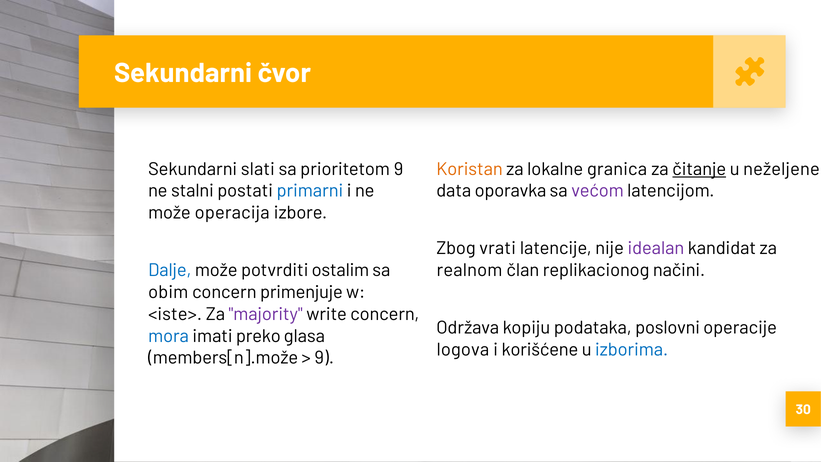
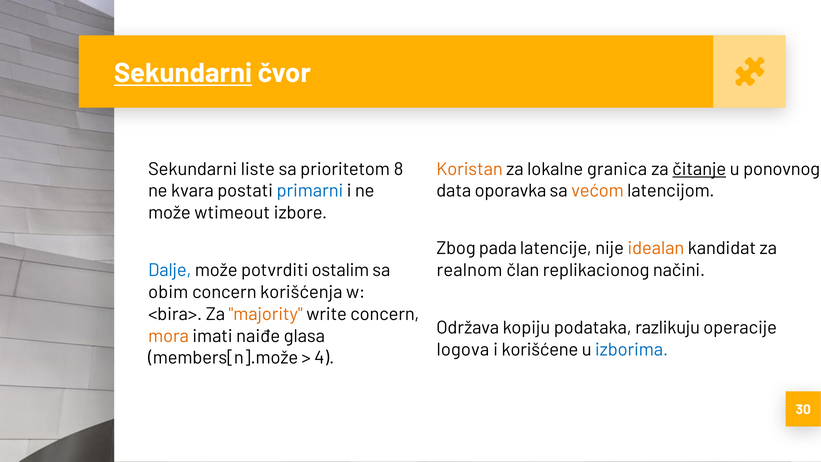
Sekundarni underline: none -> present (183, 73)
slati: slati -> liste (258, 169)
prioritetom 9: 9 -> 8 (399, 169)
neželjene: neželjene -> ponovnog (782, 169)
stalni: stalni -> kvara (192, 191)
većom colour: purple -> orange (597, 191)
operacija: operacija -> wtimeout (232, 213)
vrati: vrati -> pada (498, 248)
idealan colour: purple -> orange (656, 248)
primenjuje: primenjuje -> korišćenja (301, 292)
<iste>: <iste> -> <bira> (175, 314)
majority colour: purple -> orange (266, 314)
poslovni: poslovni -> razlikuju (668, 328)
mora colour: blue -> orange (169, 336)
preko: preko -> naiđe (258, 336)
9: 9 -> 4 (324, 358)
